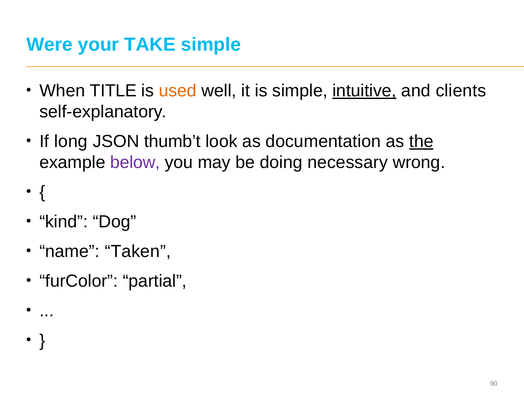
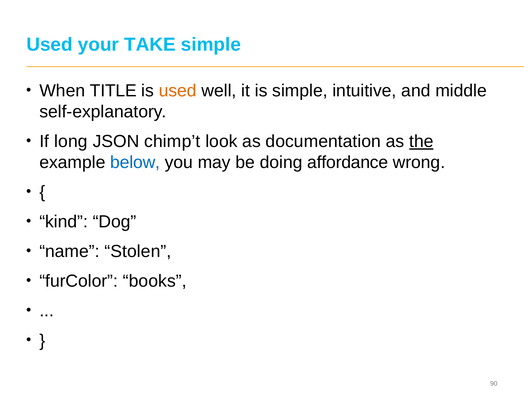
Were: Were -> Used (50, 45)
intuitive underline: present -> none (364, 91)
clients: clients -> middle (461, 91)
thumb’t: thumb’t -> chimp’t (172, 141)
below colour: purple -> blue (135, 162)
necessary: necessary -> affordance (348, 162)
Taken: Taken -> Stolen (138, 252)
partial: partial -> books (155, 281)
